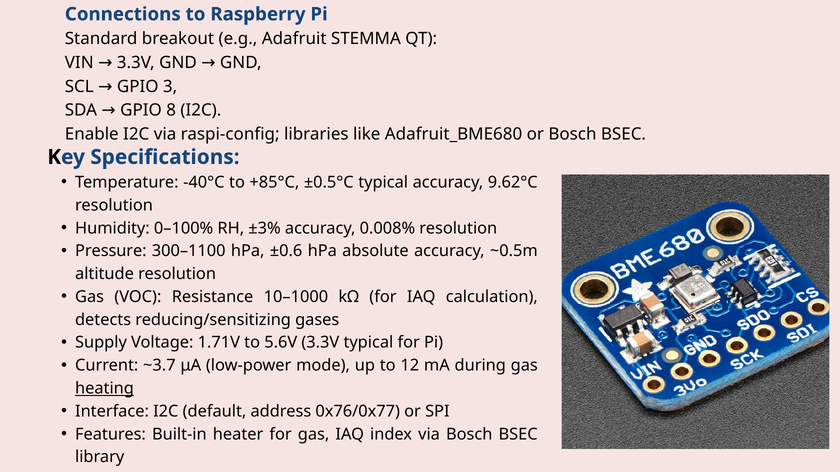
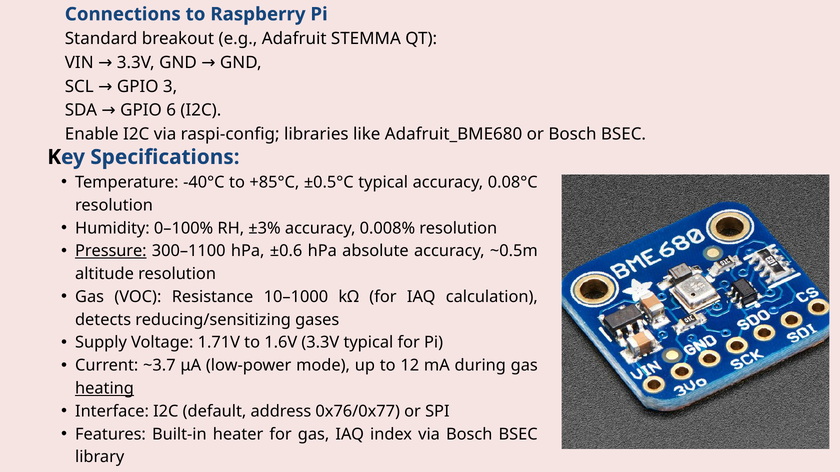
8: 8 -> 6 (171, 110)
9.62°C: 9.62°C -> 0.08°C (513, 183)
Pressure underline: none -> present (111, 251)
5.6V: 5.6V -> 1.6V (281, 343)
